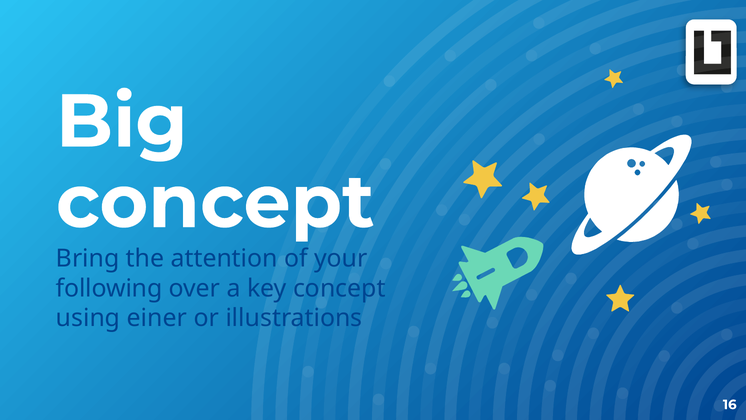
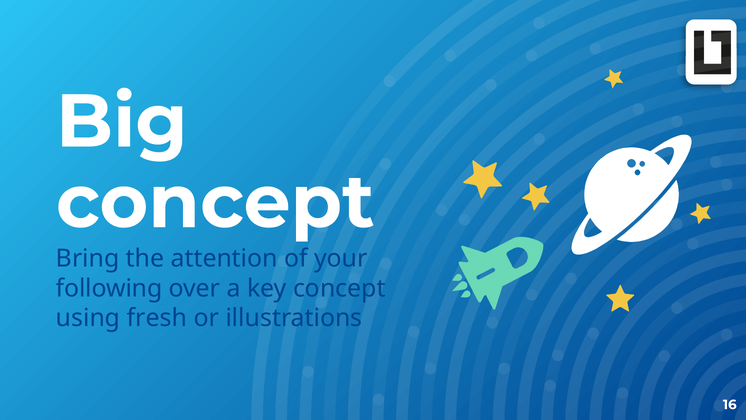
einer: einer -> fresh (157, 318)
